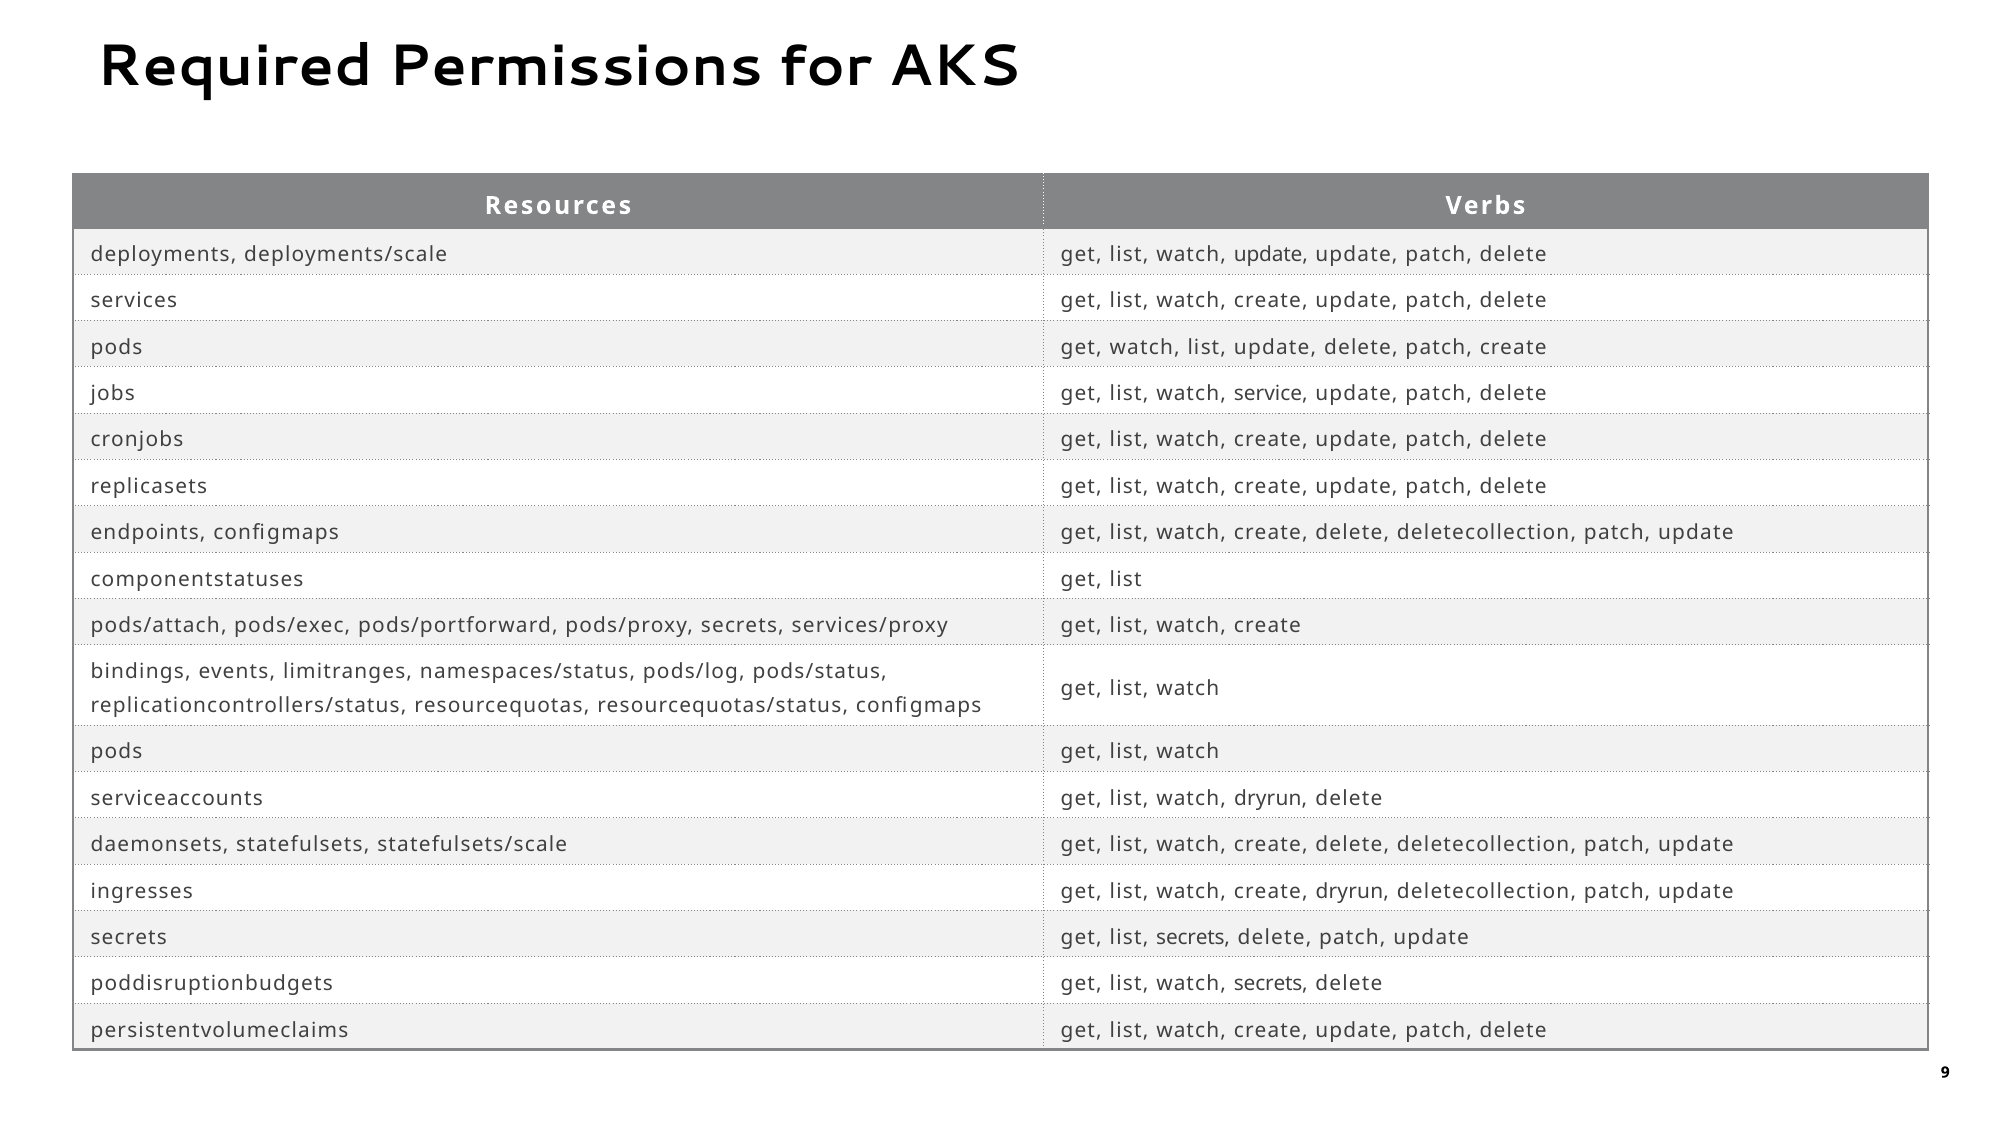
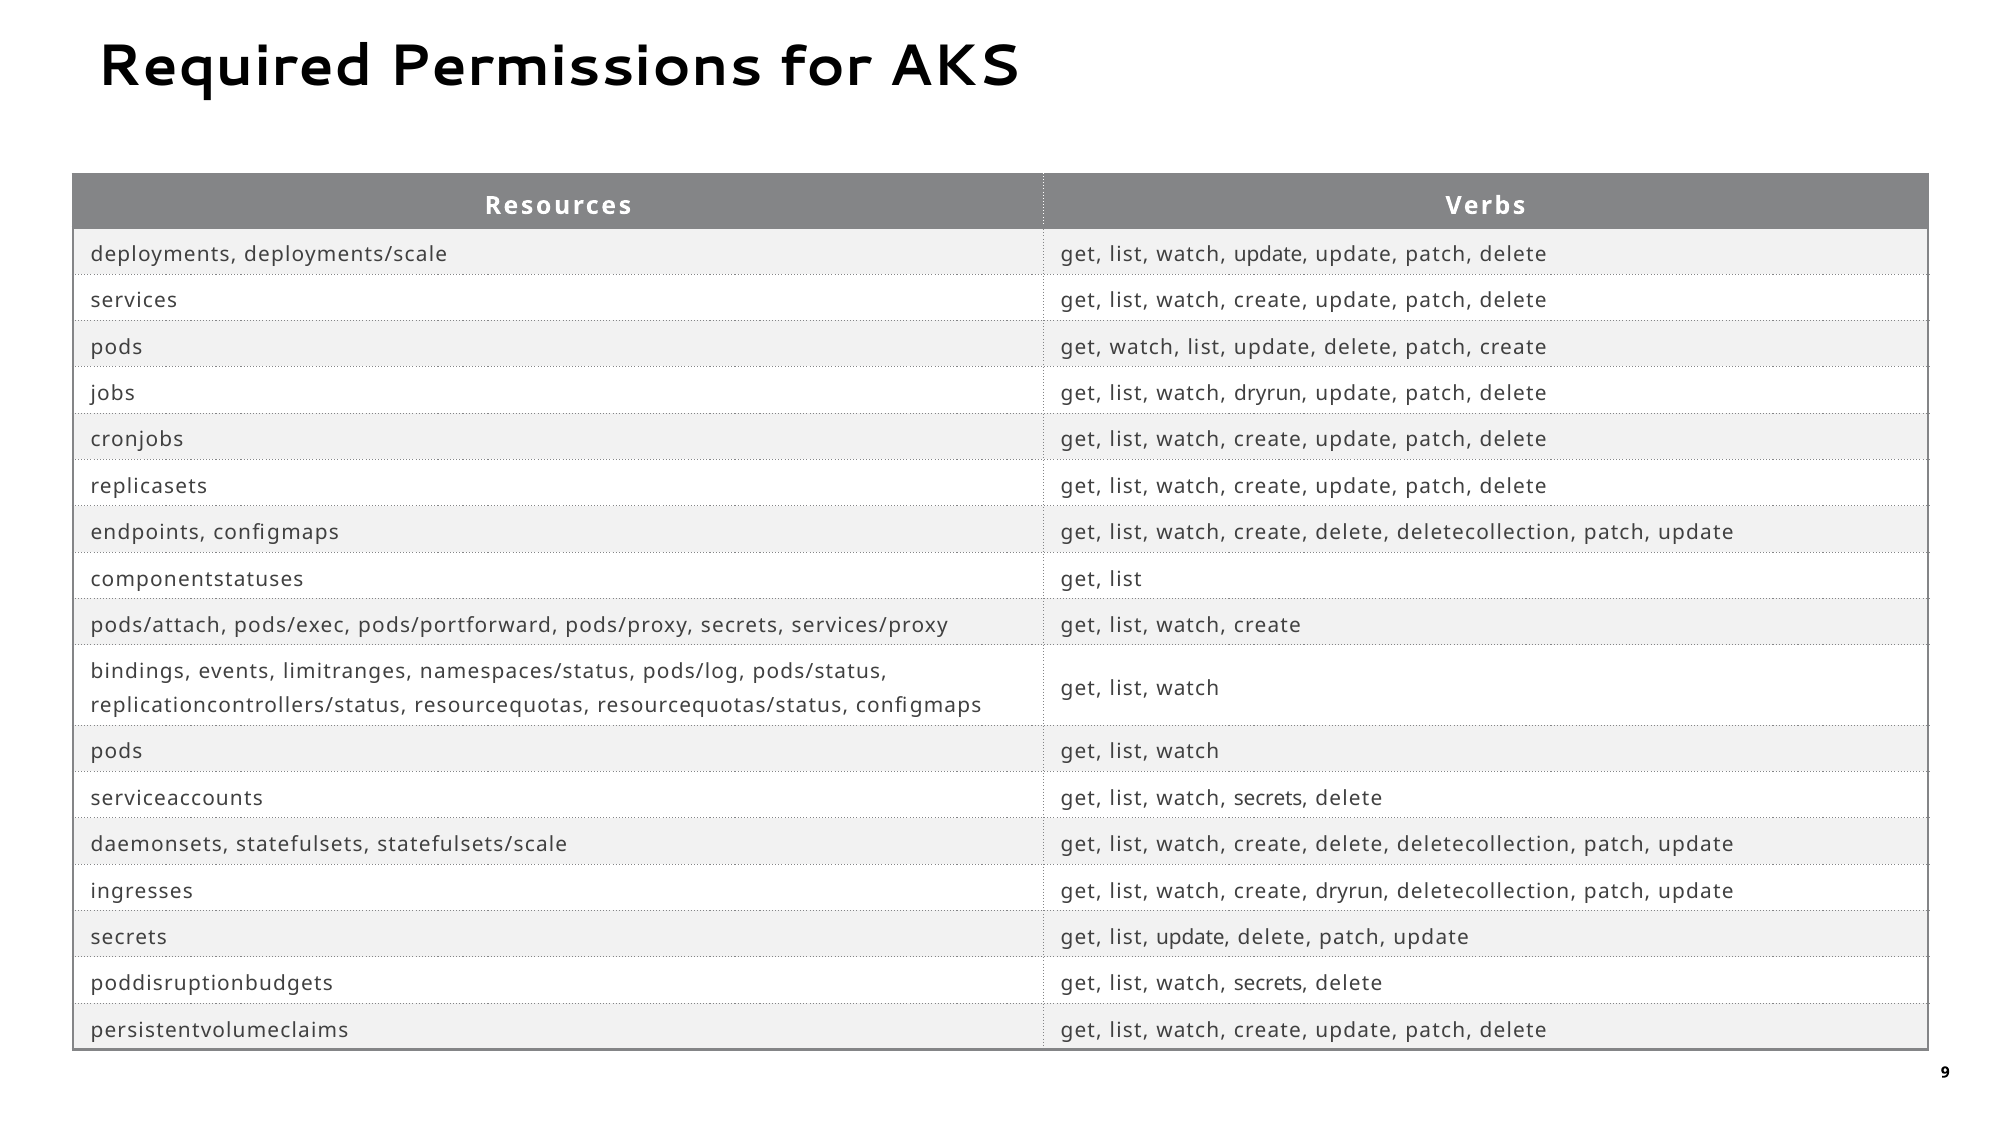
watch service: service -> dryrun (1271, 394)
dryrun: dryrun -> secrets (1271, 799)
get list secrets: secrets -> update (1193, 938)
